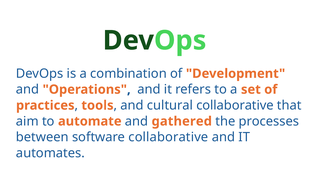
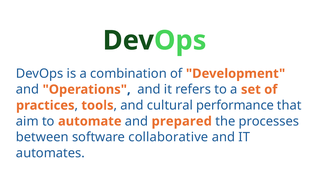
cultural collaborative: collaborative -> performance (235, 105)
gathered: gathered -> prepared (182, 121)
